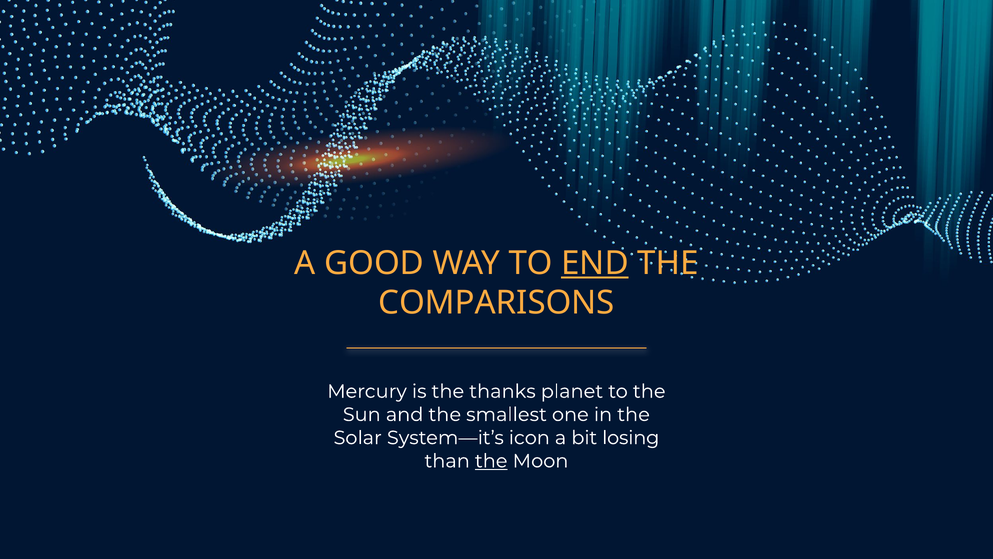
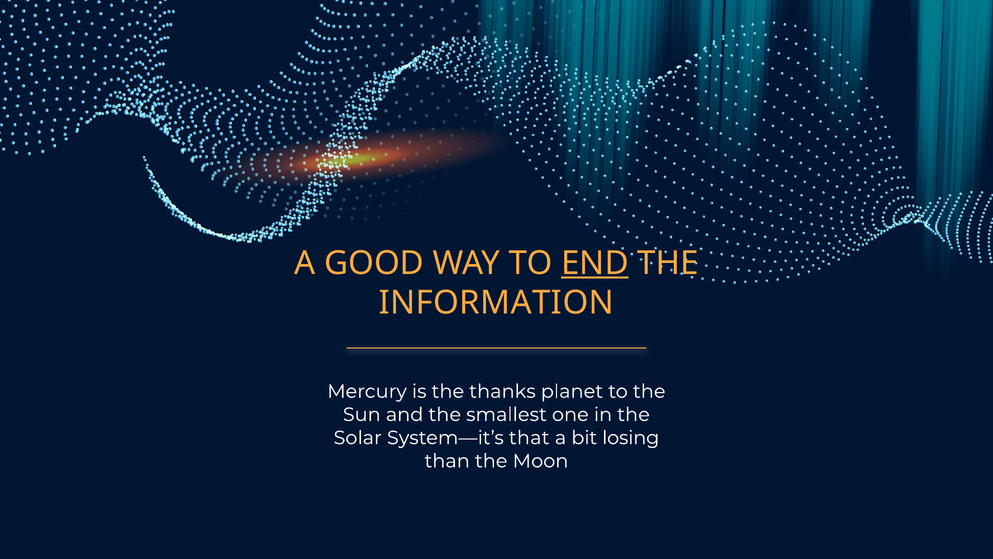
COMPARISONS: COMPARISONS -> INFORMATION (496, 303)
icon: icon -> that (529, 438)
the underline: present -> none (491, 461)
